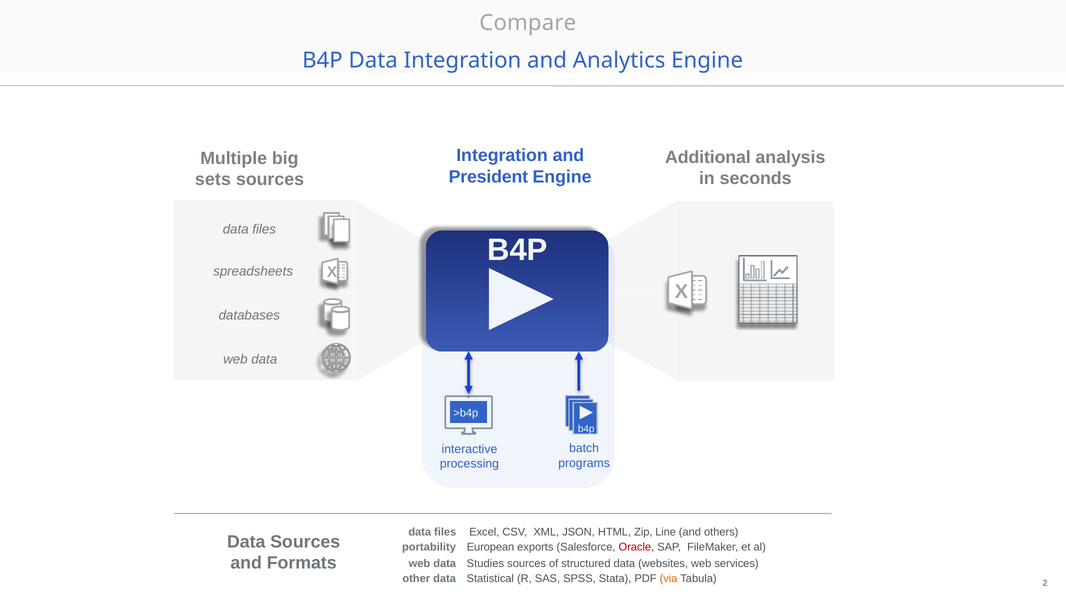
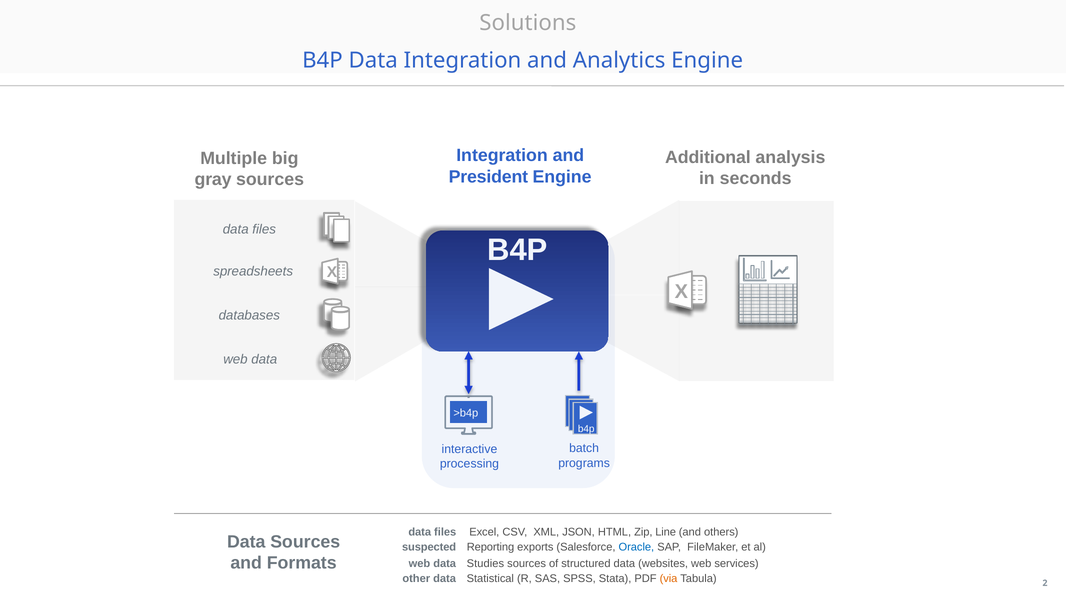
Compare: Compare -> Solutions (528, 23)
sets: sets -> gray (213, 180)
portability: portability -> suspected (429, 548)
European: European -> Reporting (490, 548)
Oracle colour: red -> blue (636, 548)
